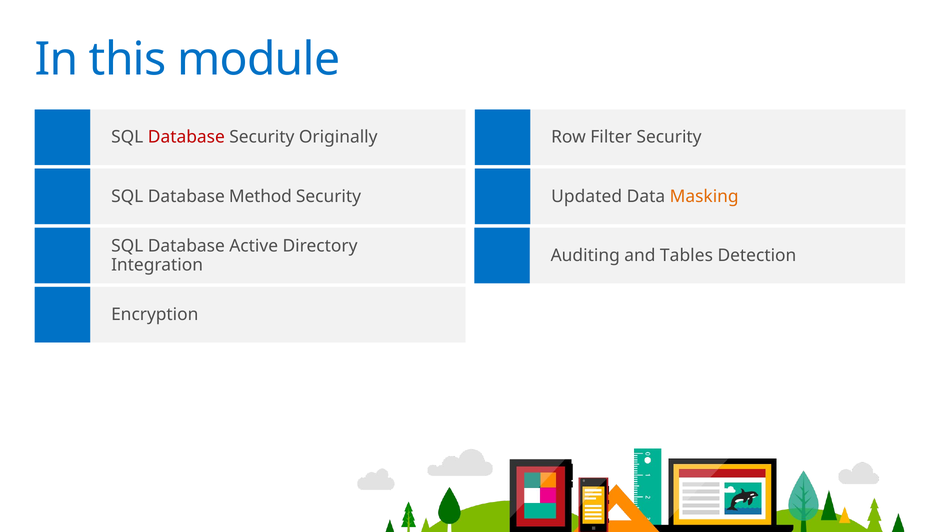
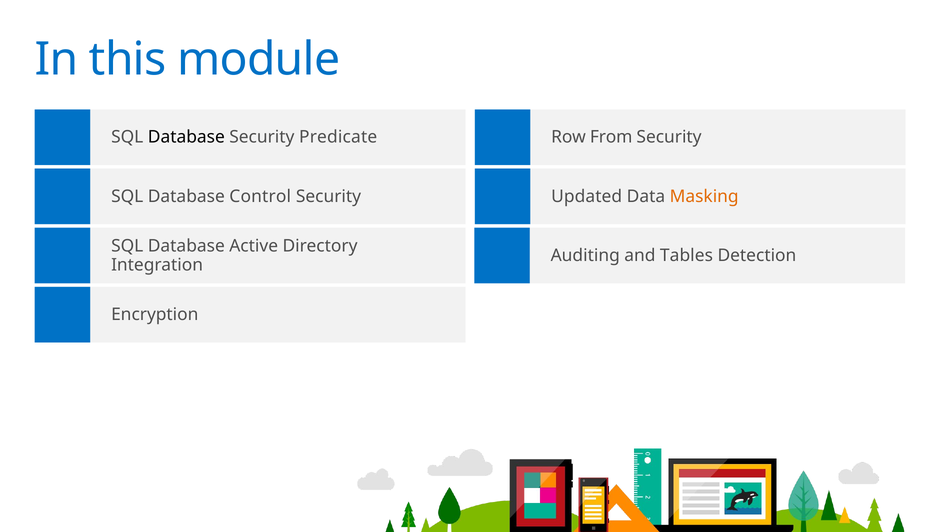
Database colour: red -> black (186, 137)
Originally: Originally -> Predicate (338, 137)
Filter: Filter -> From (611, 137)
Method: Method -> Control (260, 196)
